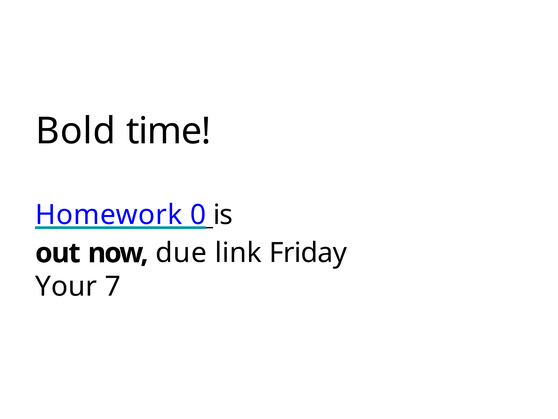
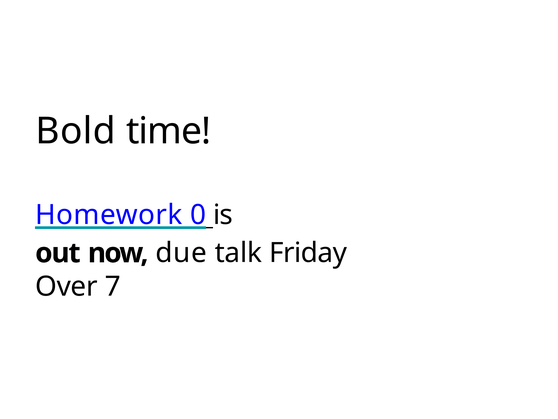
link: link -> talk (238, 253)
Your: Your -> Over (66, 286)
